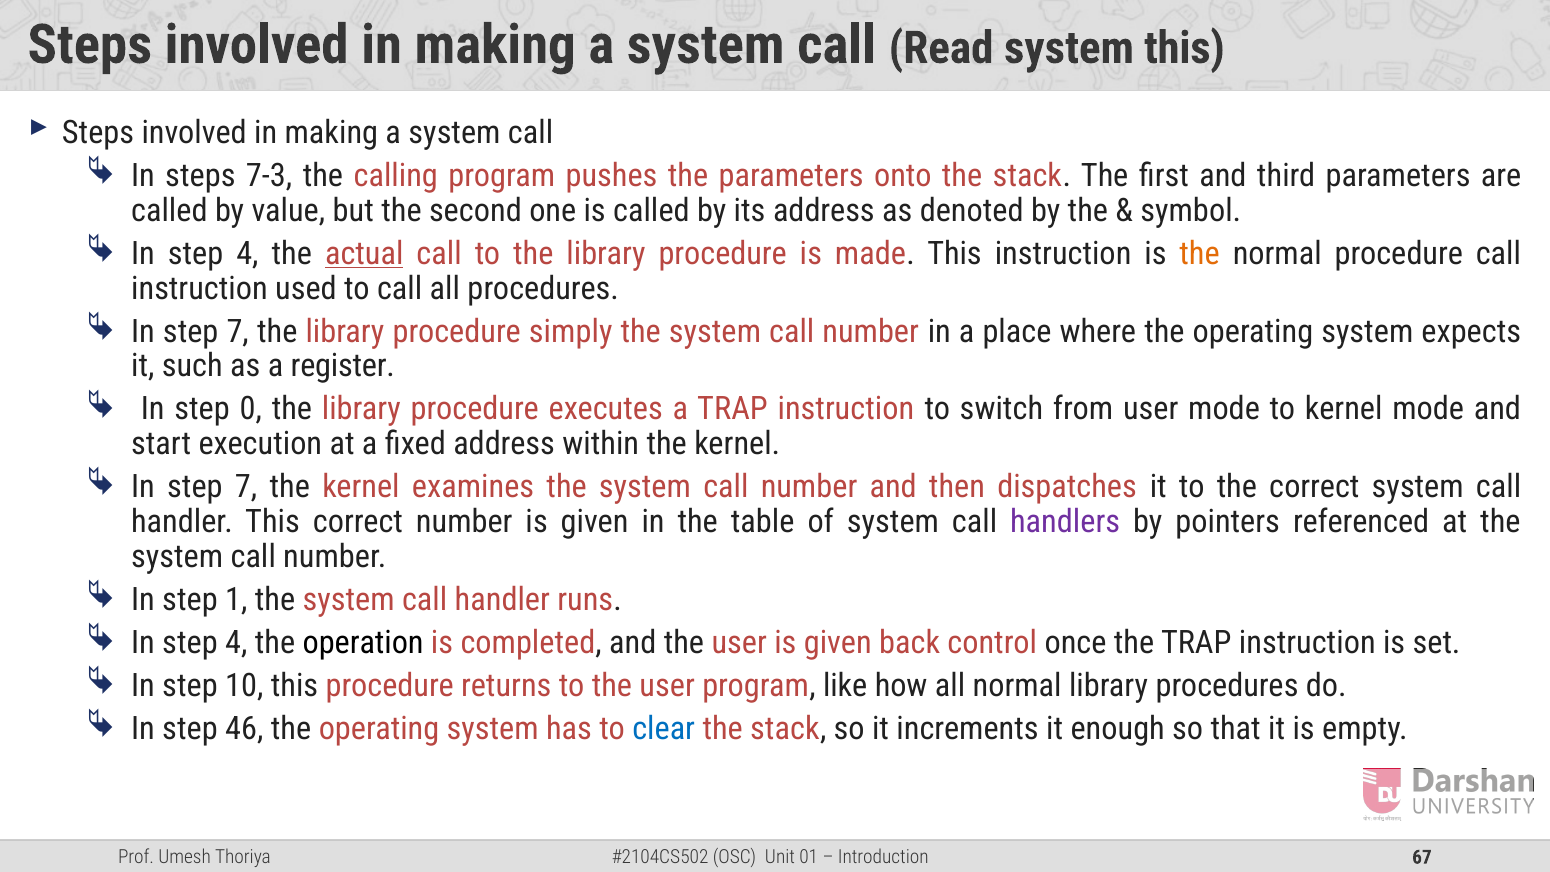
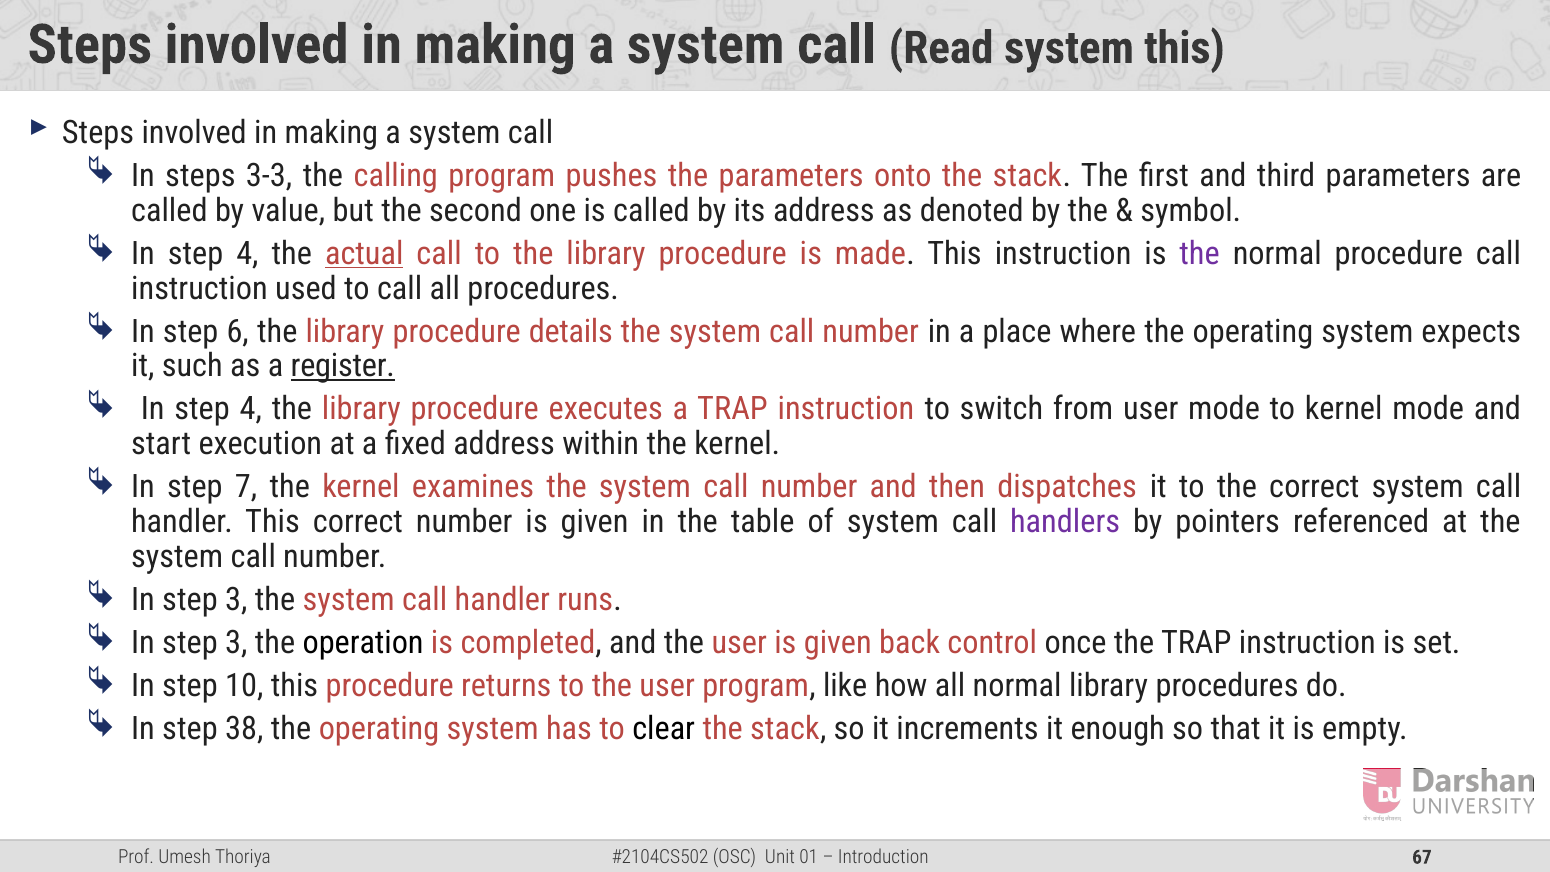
7-3: 7-3 -> 3-3 (269, 176)
the colour: orange -> purple (1200, 254)
7: 7 -> 6 (238, 331)
simply: simply -> details (571, 331)
register underline: none -> present (343, 366)
0: 0 -> 4 (251, 409)
1: 1 -> 3 (236, 600)
4: 4 -> 3 (236, 643)
46: 46 -> 38 (244, 728)
clear colour: blue -> black (664, 728)
